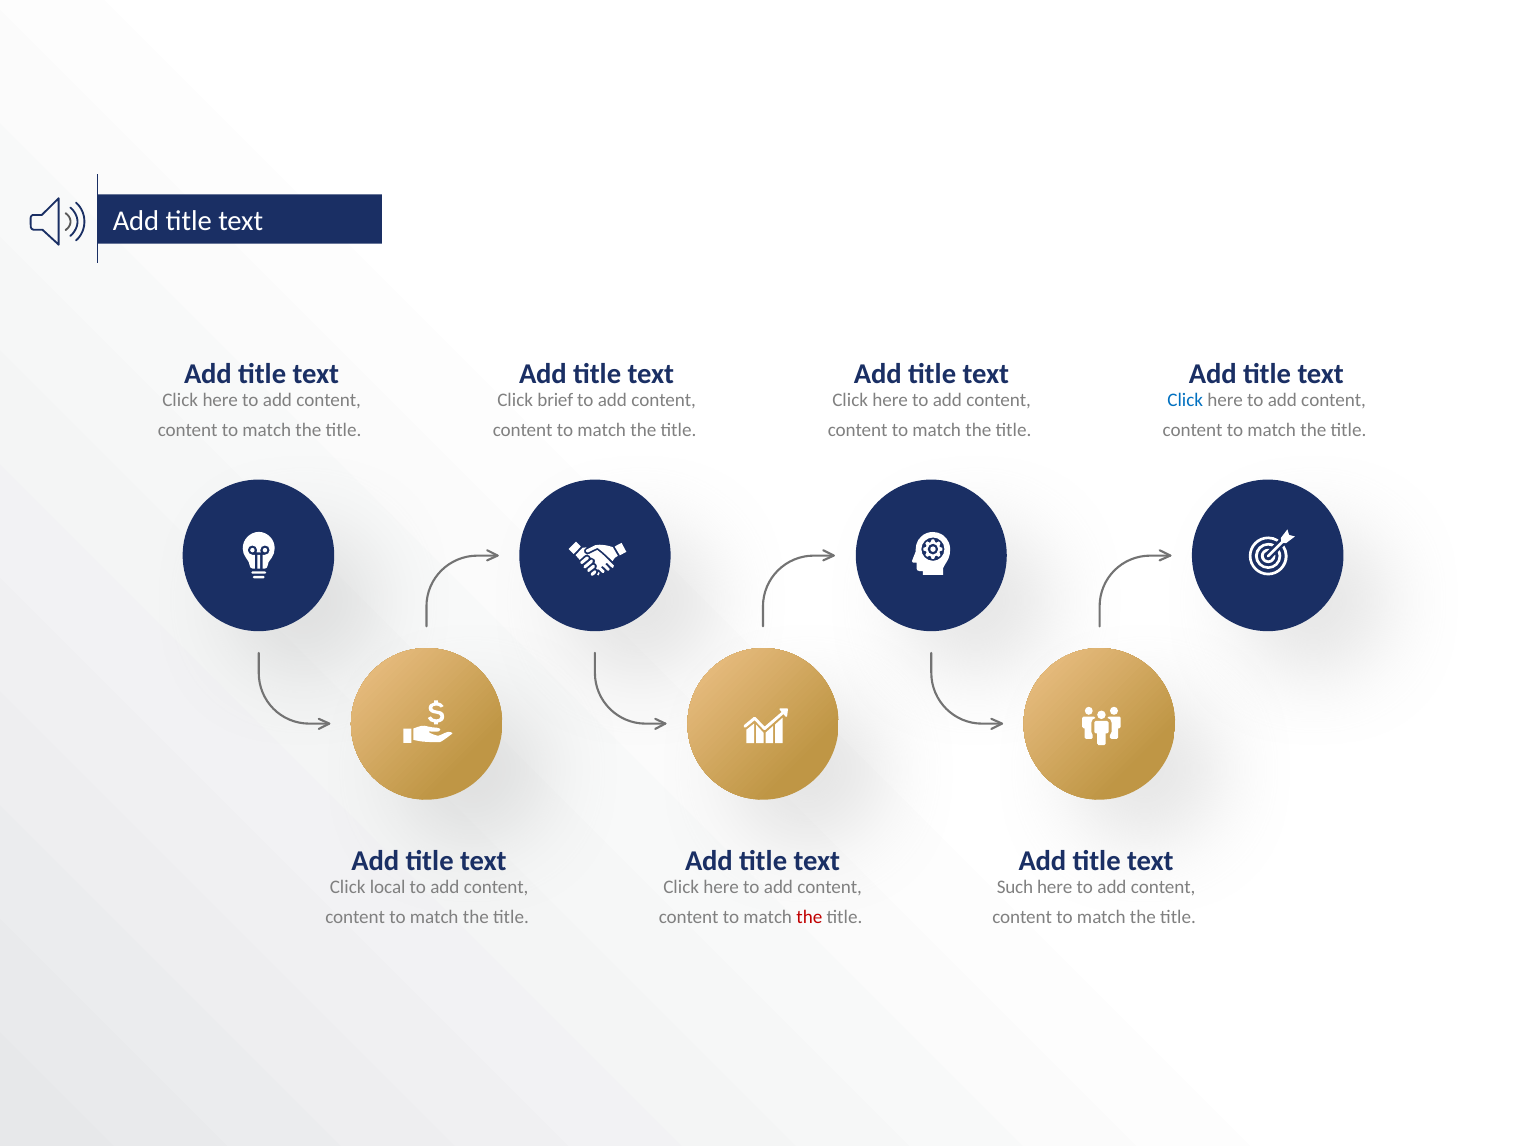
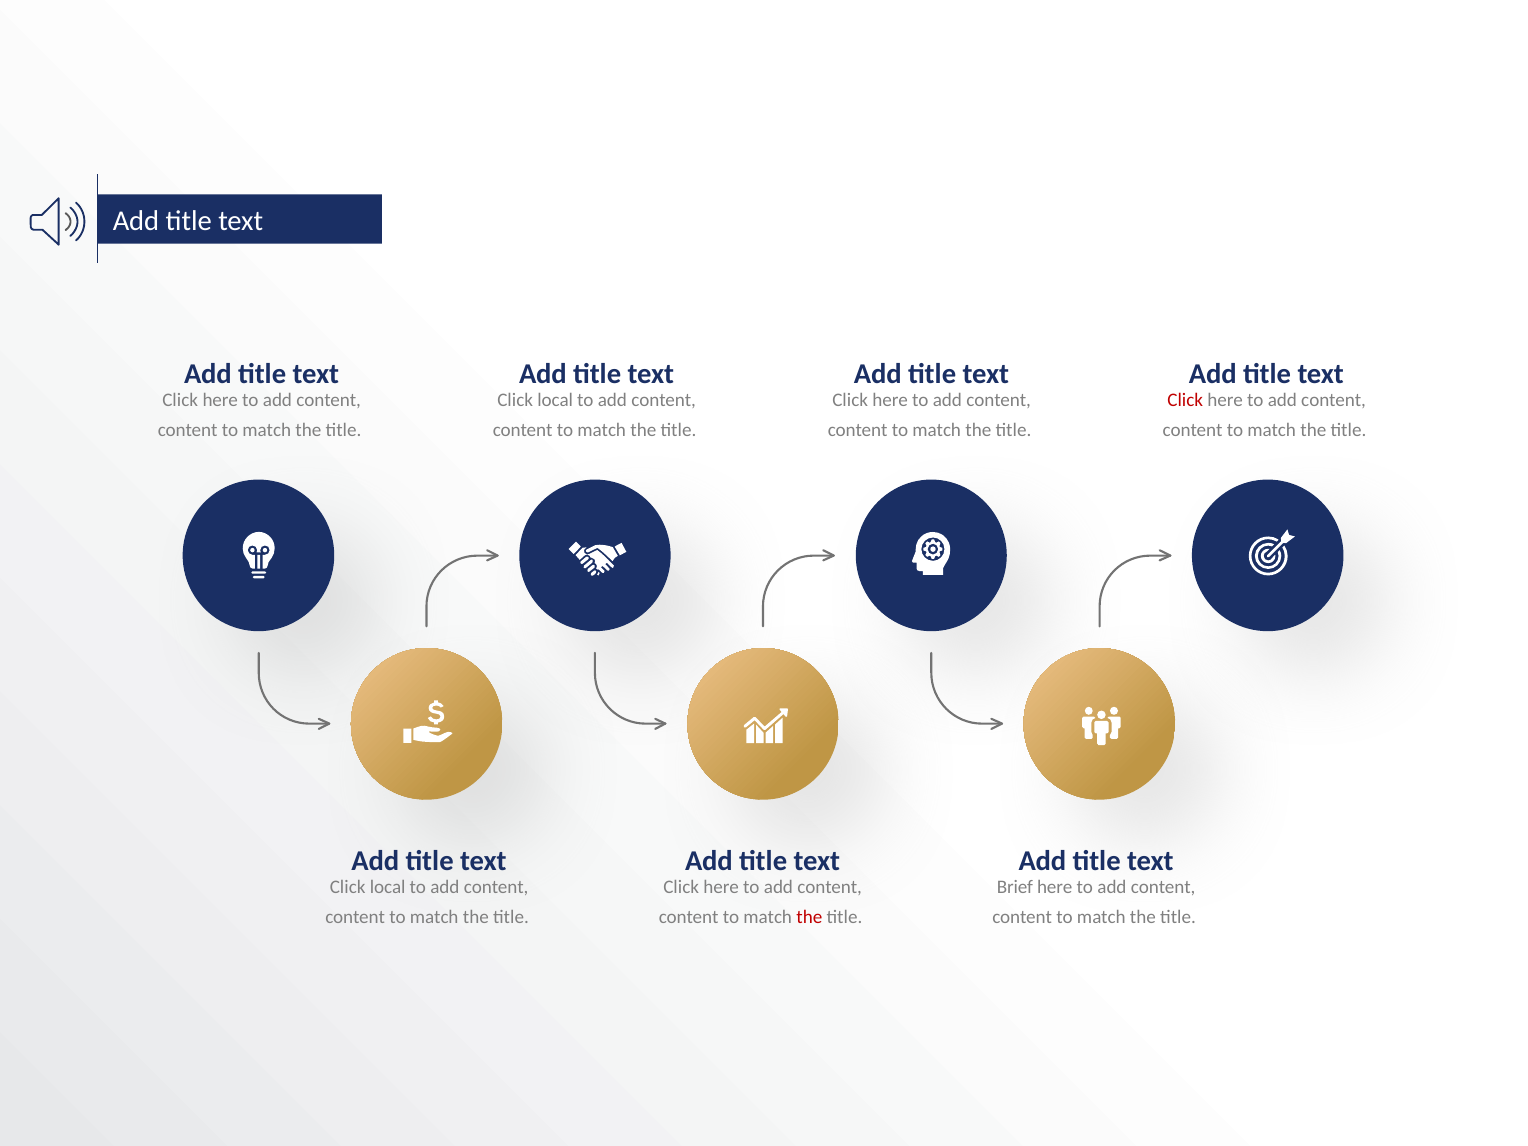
brief: brief -> local (555, 400)
Click colour: blue -> red (1185, 400)
Such: Such -> Brief (1015, 887)
